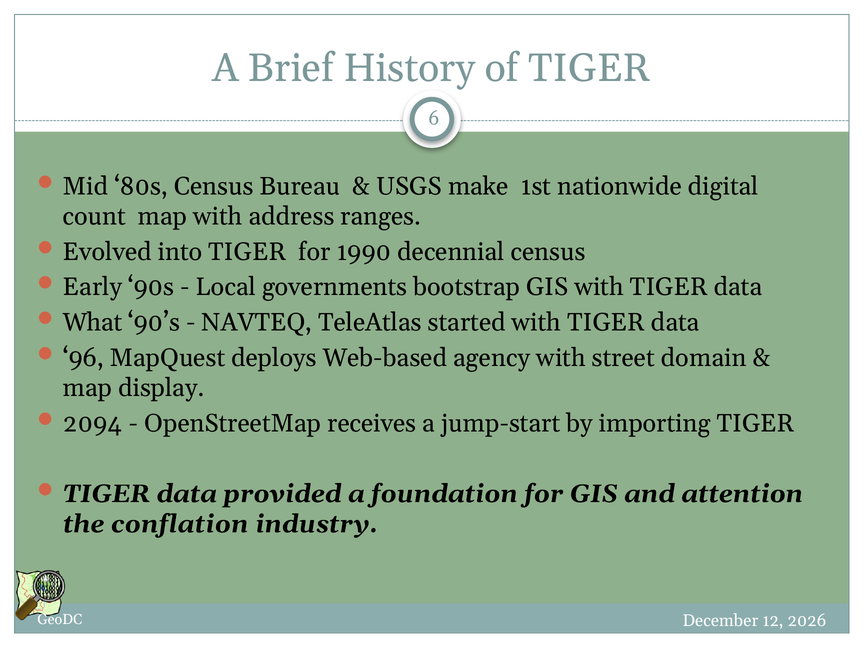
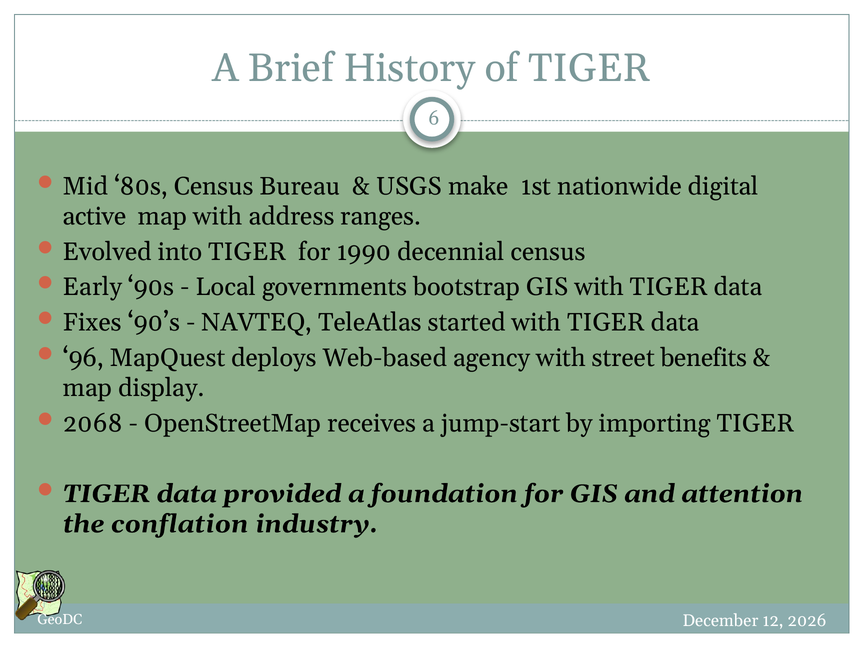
count: count -> active (94, 217)
What: What -> Fixes (92, 322)
domain: domain -> benefits (704, 358)
2094: 2094 -> 2068 (93, 423)
